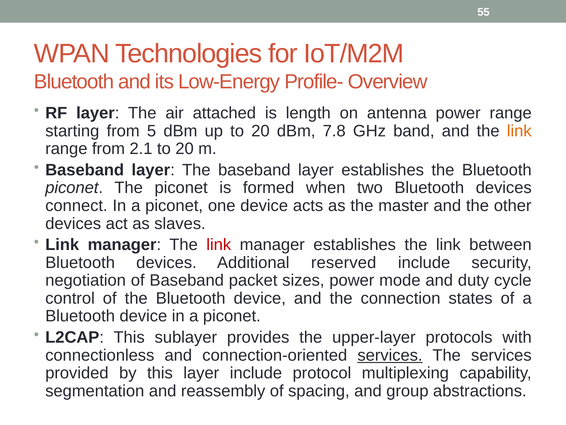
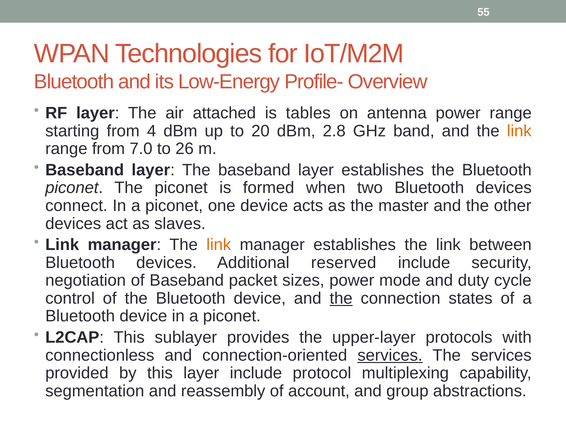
length: length -> tables (308, 113)
5: 5 -> 4 (152, 131)
7.8: 7.8 -> 2.8 (334, 131)
2.1: 2.1 -> 7.0 (141, 149)
20: 20 -> 26 (185, 149)
link colour: red -> orange (219, 245)
the underline: none -> present (341, 298)
spacing: spacing -> account (319, 391)
